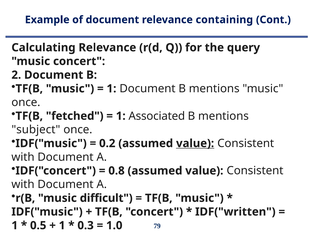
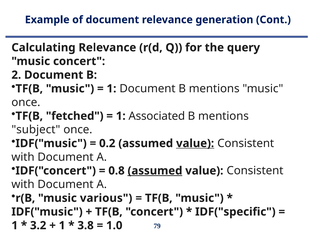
containing: containing -> generation (224, 20)
assumed underline: none -> present (155, 171)
difficult: difficult -> various (106, 198)
IDF("written: IDF("written -> IDF("specific (235, 212)
0.5: 0.5 -> 3.2 (38, 225)
0.3: 0.3 -> 3.8 (86, 225)
